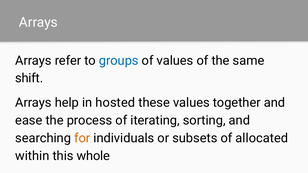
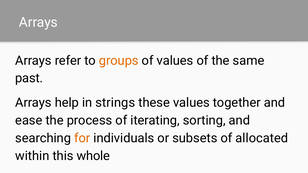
groups colour: blue -> orange (119, 61)
shift: shift -> past (29, 78)
hosted: hosted -> strings (115, 103)
